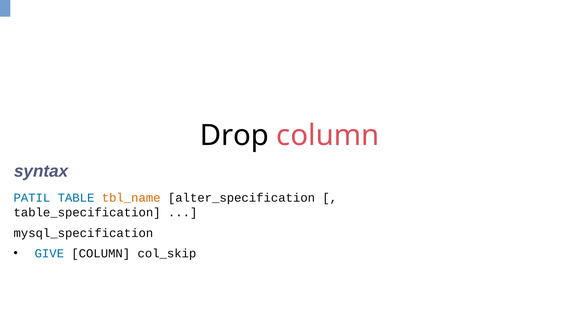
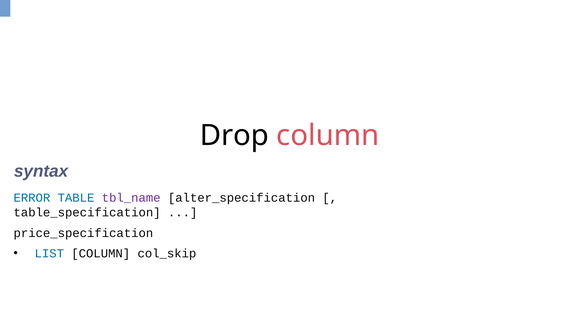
PATIL: PATIL -> ERROR (32, 198)
tbl_name colour: orange -> purple (131, 198)
mysql_specification: mysql_specification -> price_specification (83, 233)
GIVE: GIVE -> LIST (49, 254)
